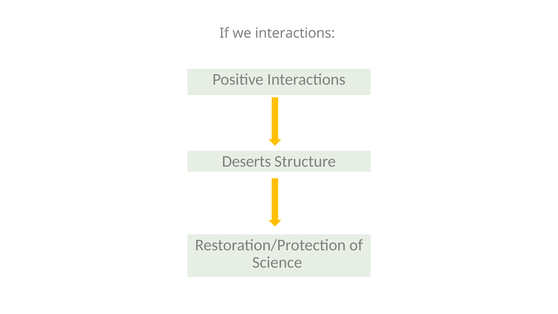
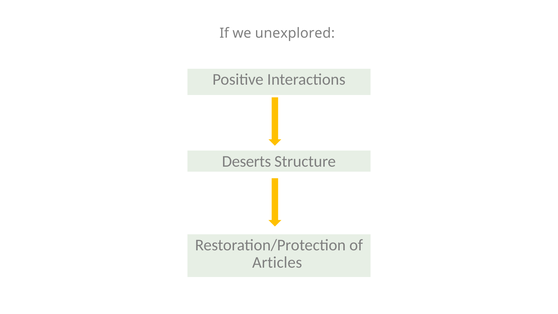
we interactions: interactions -> unexplored (295, 33)
Science: Science -> Articles (277, 262)
